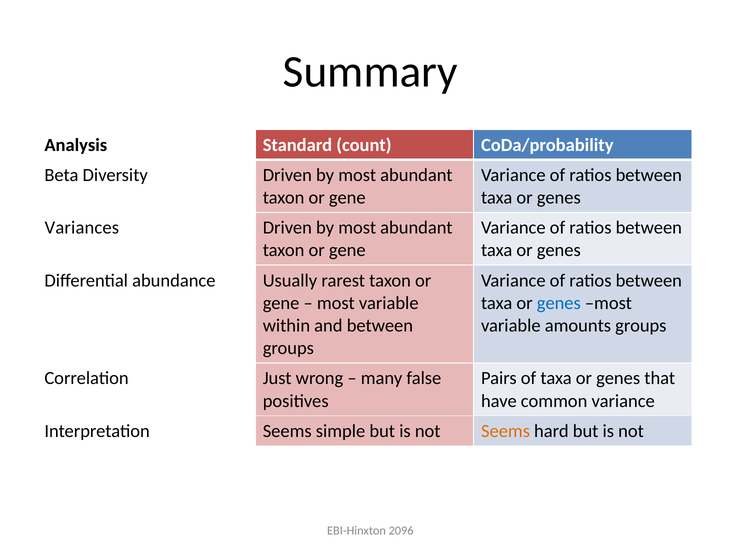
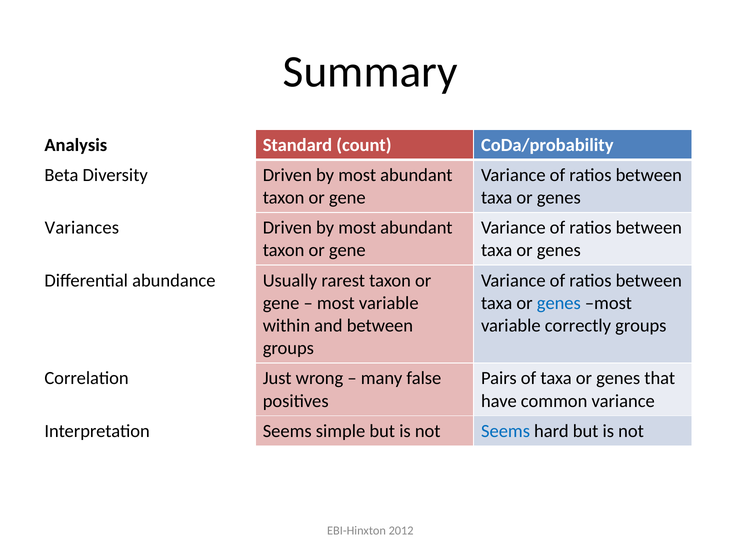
amounts: amounts -> correctly (578, 325)
Seems colour: orange -> blue (506, 431)
2096: 2096 -> 2012 (401, 531)
